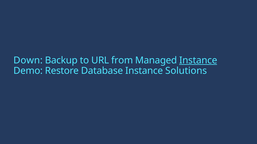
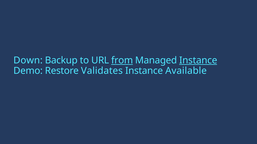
from underline: none -> present (122, 61)
Database: Database -> Validates (102, 71)
Solutions: Solutions -> Available (186, 71)
